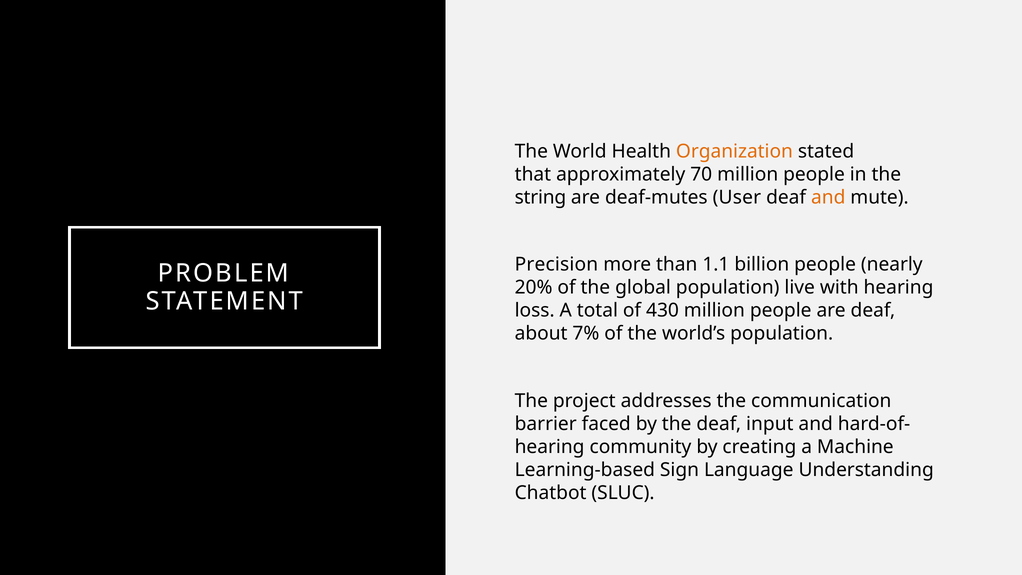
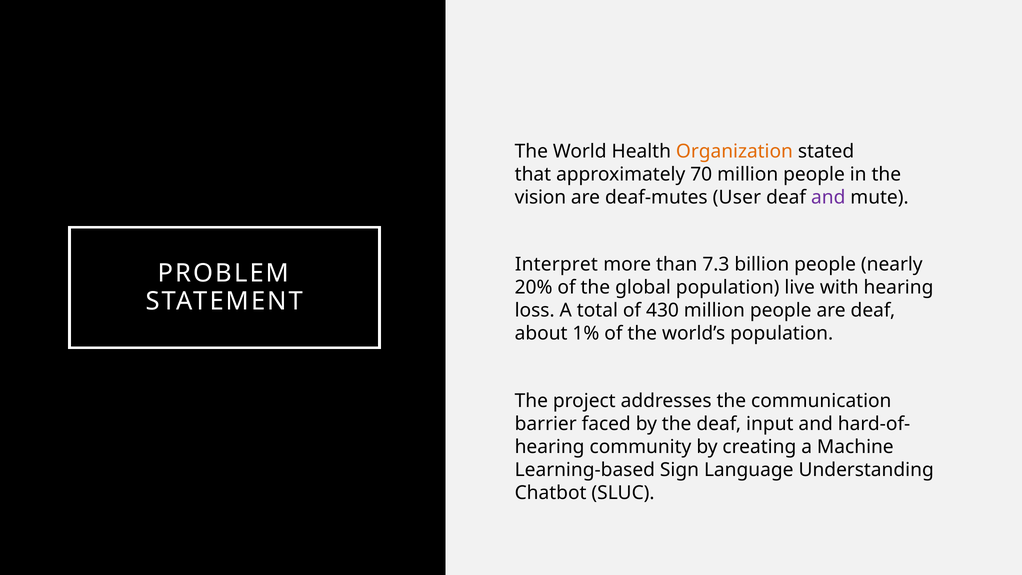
string: string -> vision (540, 197)
and colour: orange -> purple (828, 197)
Precision: Precision -> Interpret (556, 265)
1.1: 1.1 -> 7.3 (716, 265)
7%: 7% -> 1% (586, 333)
